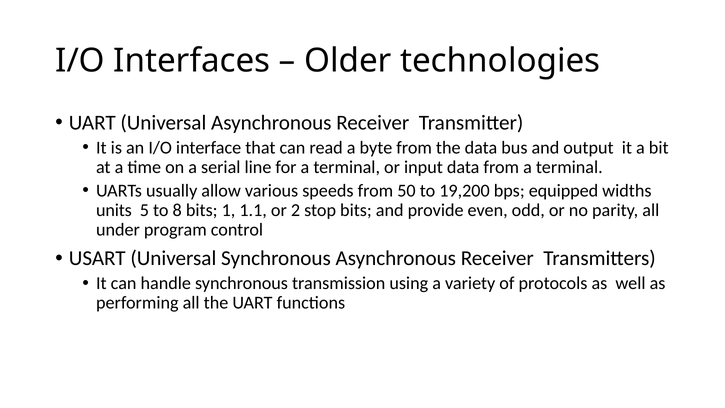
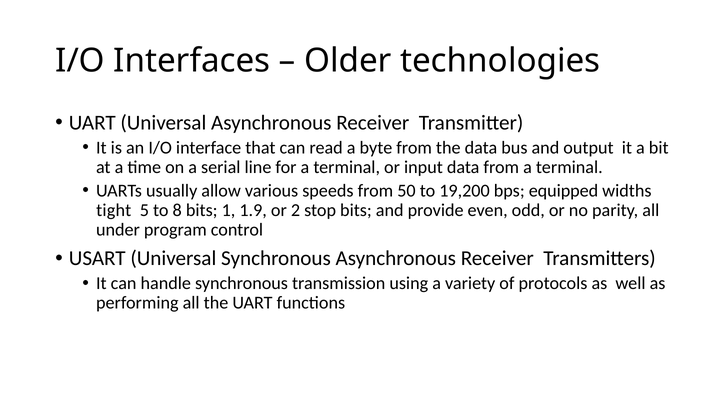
units: units -> tight (114, 210)
1.1: 1.1 -> 1.9 (253, 210)
